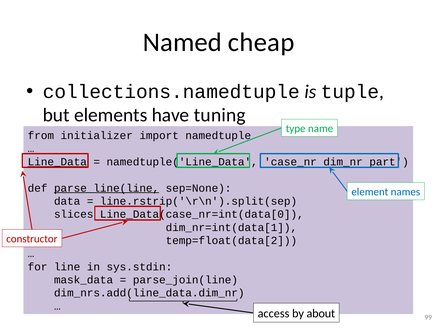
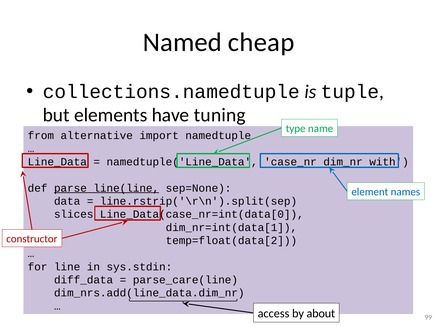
initializer: initializer -> alternative (97, 136)
Line_Data underline: present -> none (57, 162)
part: part -> with (389, 162)
mask_data: mask_data -> diff_data (84, 280)
parse_join(line: parse_join(line -> parse_care(line (185, 280)
